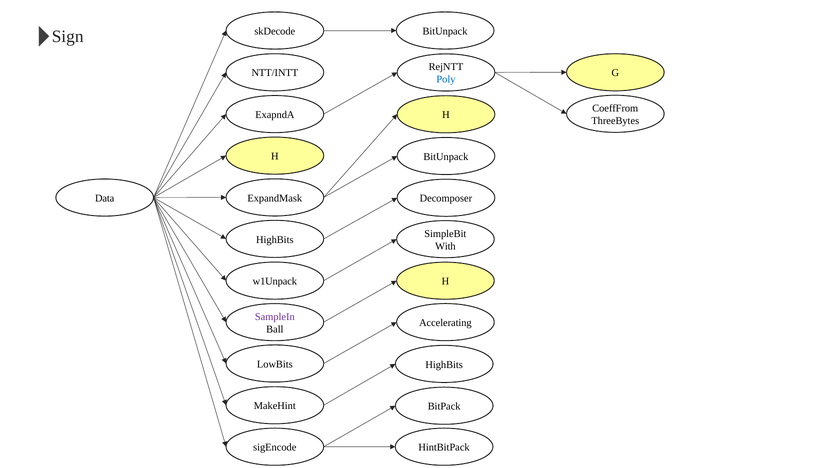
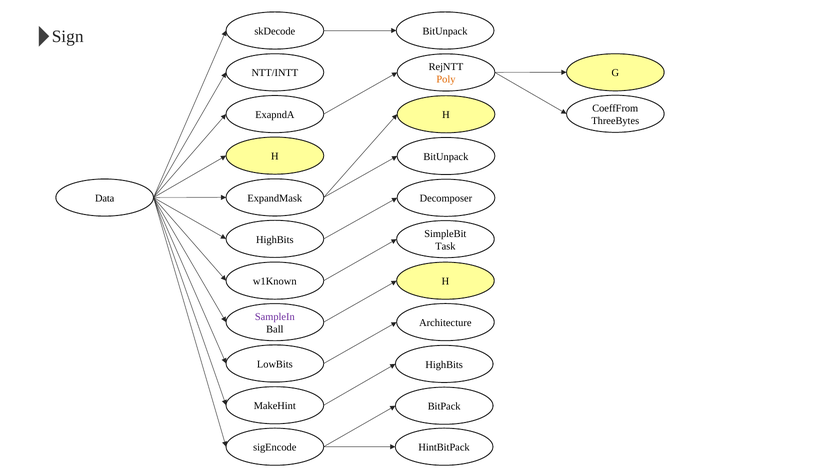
Poly colour: blue -> orange (446, 79)
With: With -> Task (445, 246)
w1Unpack: w1Unpack -> w1Known (275, 281)
Accelerating: Accelerating -> Architecture (445, 323)
